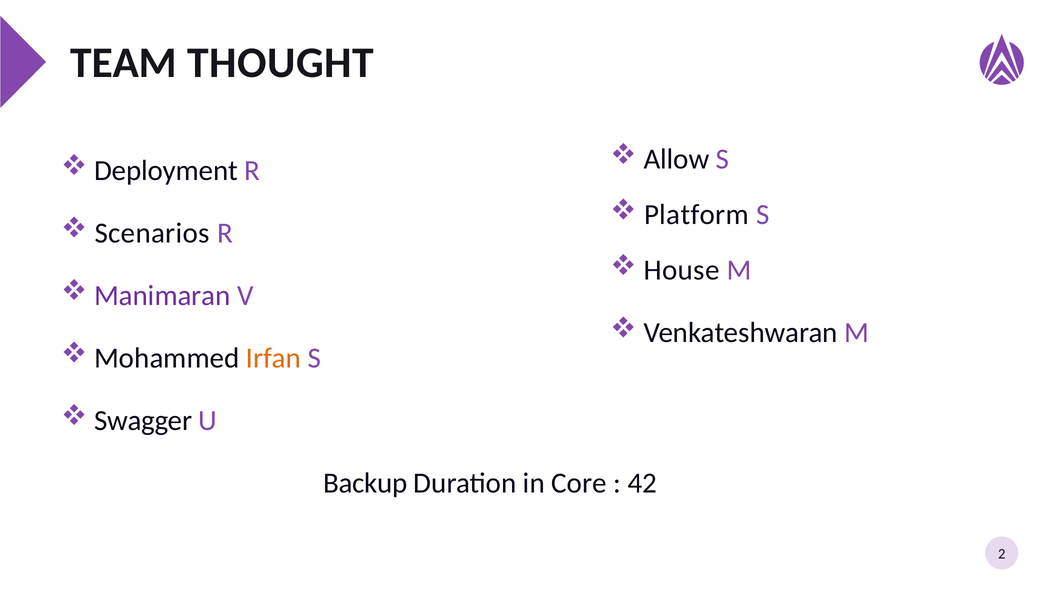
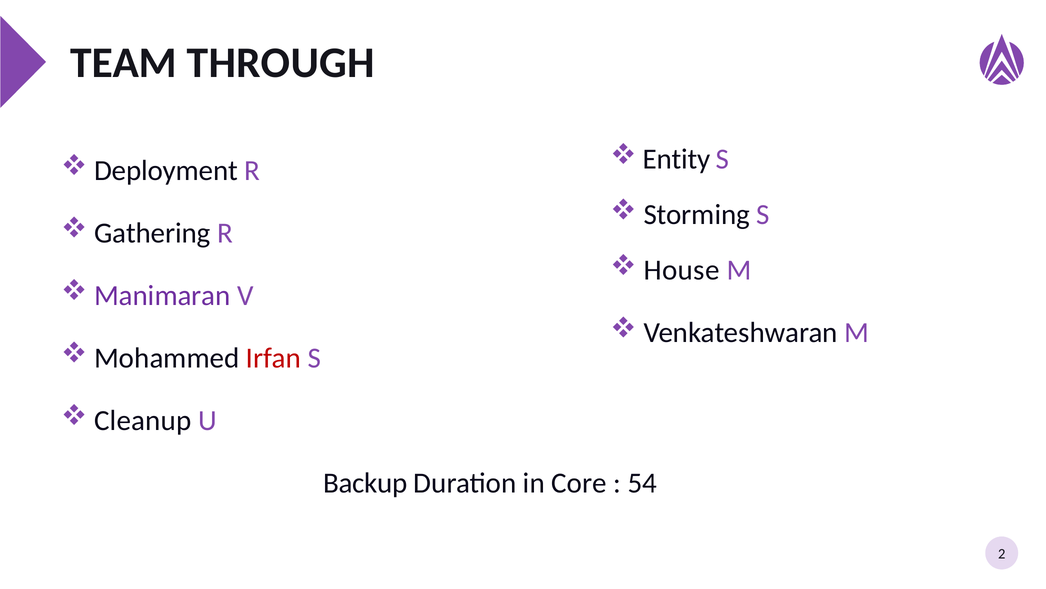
THOUGHT: THOUGHT -> THROUGH (281, 63)
Allow: Allow -> Entity (677, 159)
Platform: Platform -> Storming (697, 215)
Scenarios: Scenarios -> Gathering (152, 233)
Irfan colour: orange -> red (273, 358)
Swagger: Swagger -> Cleanup (143, 420)
42: 42 -> 54 (642, 482)
